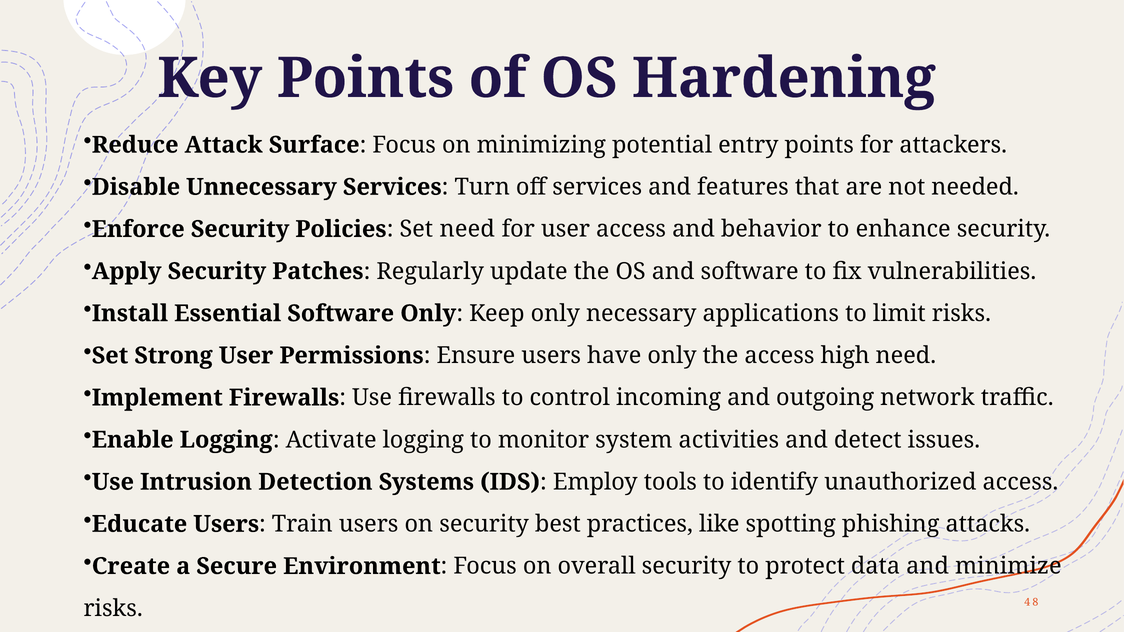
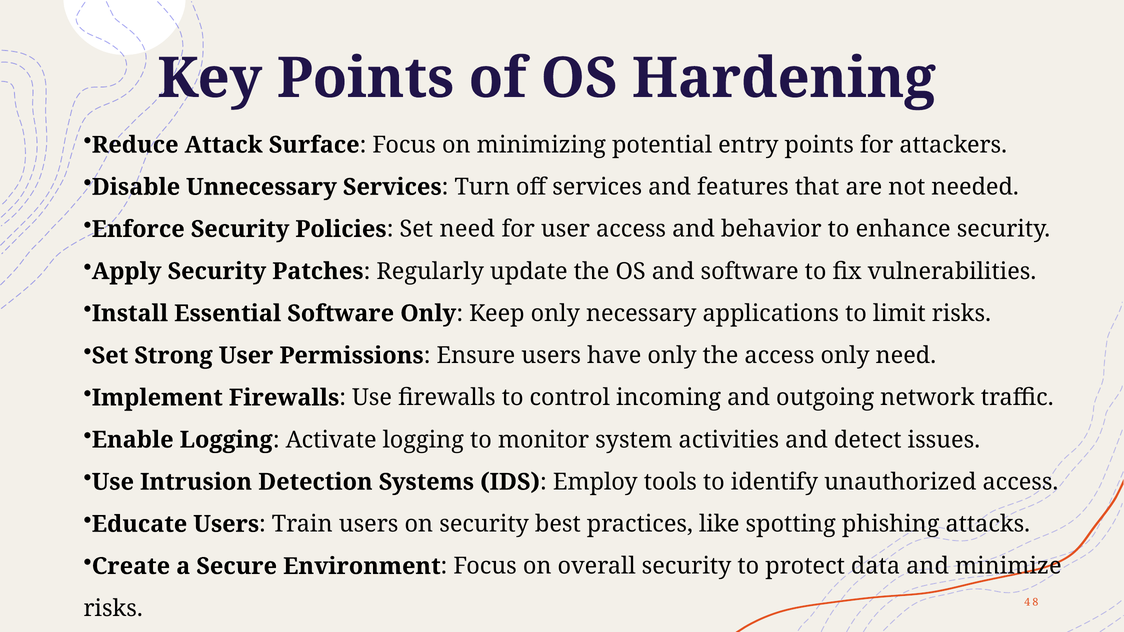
access high: high -> only (845, 356)
